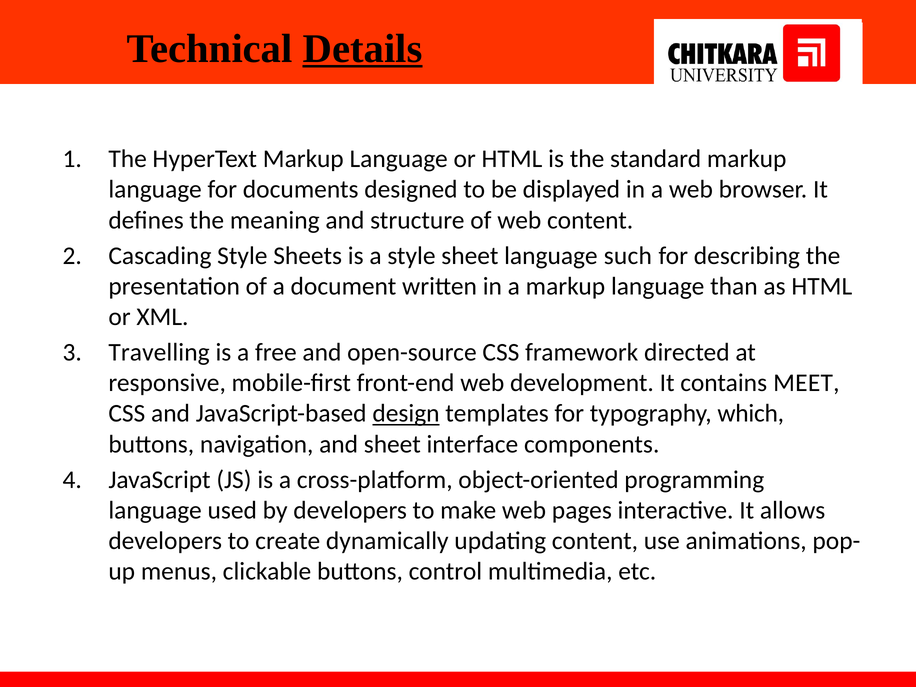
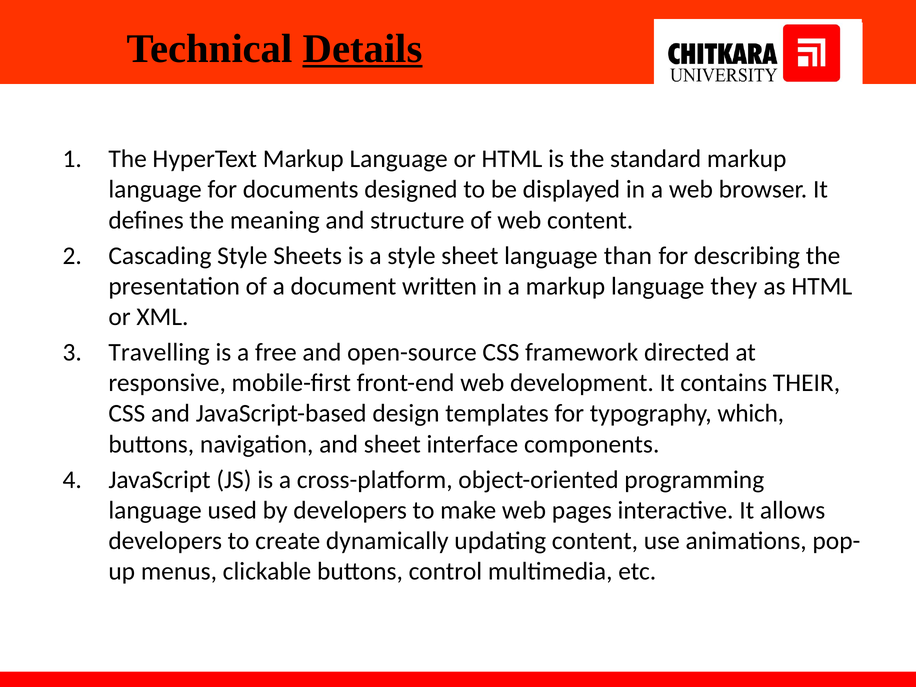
such: such -> than (628, 256)
than: than -> they (734, 286)
MEET: MEET -> THEIR (806, 383)
design underline: present -> none (406, 414)
